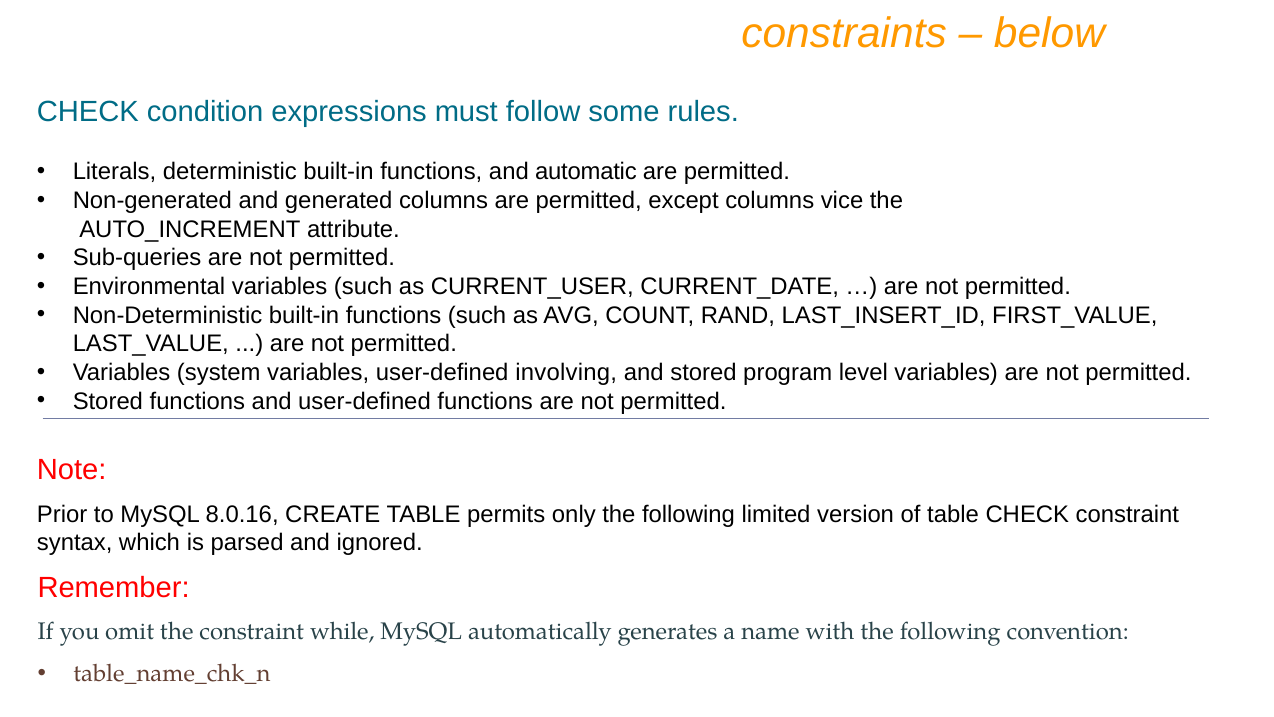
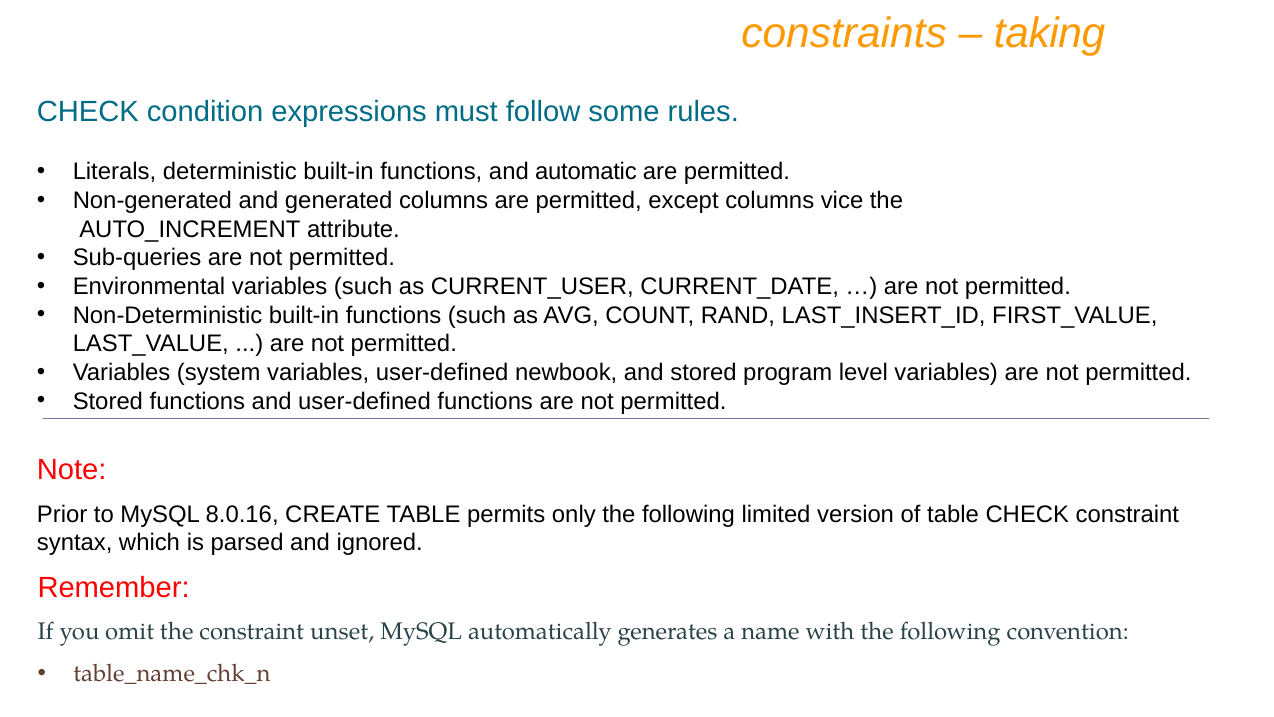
below: below -> taking (1050, 33)
involving: involving -> newbook (566, 372)
while: while -> unset (342, 632)
